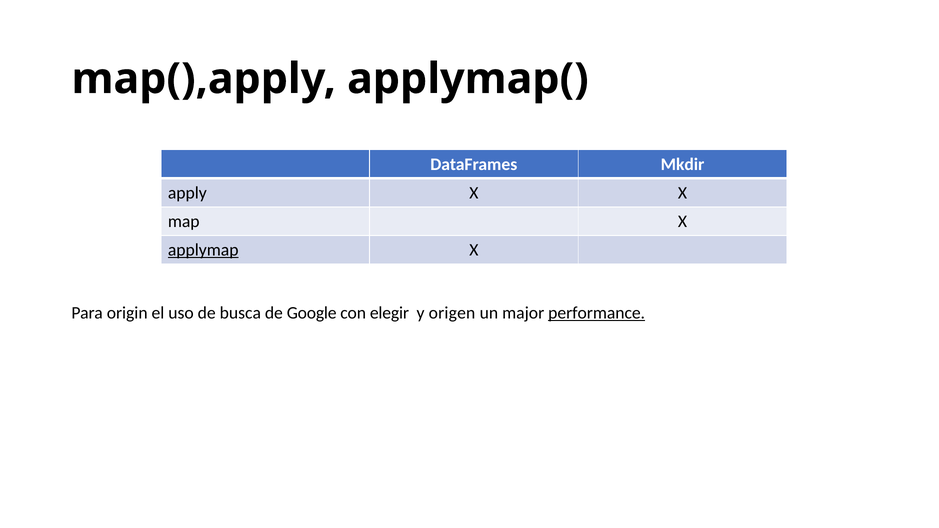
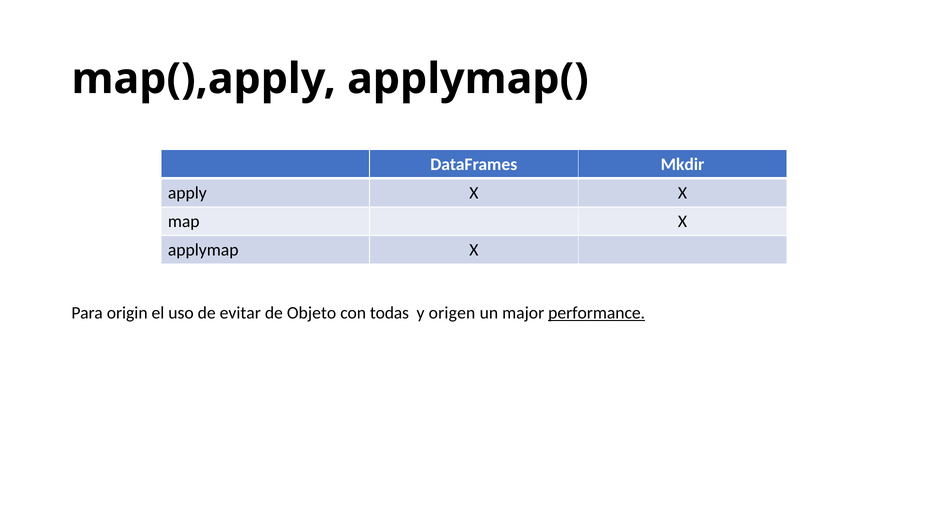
applymap underline: present -> none (203, 250)
busca: busca -> evitar (240, 313)
Google: Google -> Objeto (312, 313)
elegir: elegir -> todas (389, 313)
